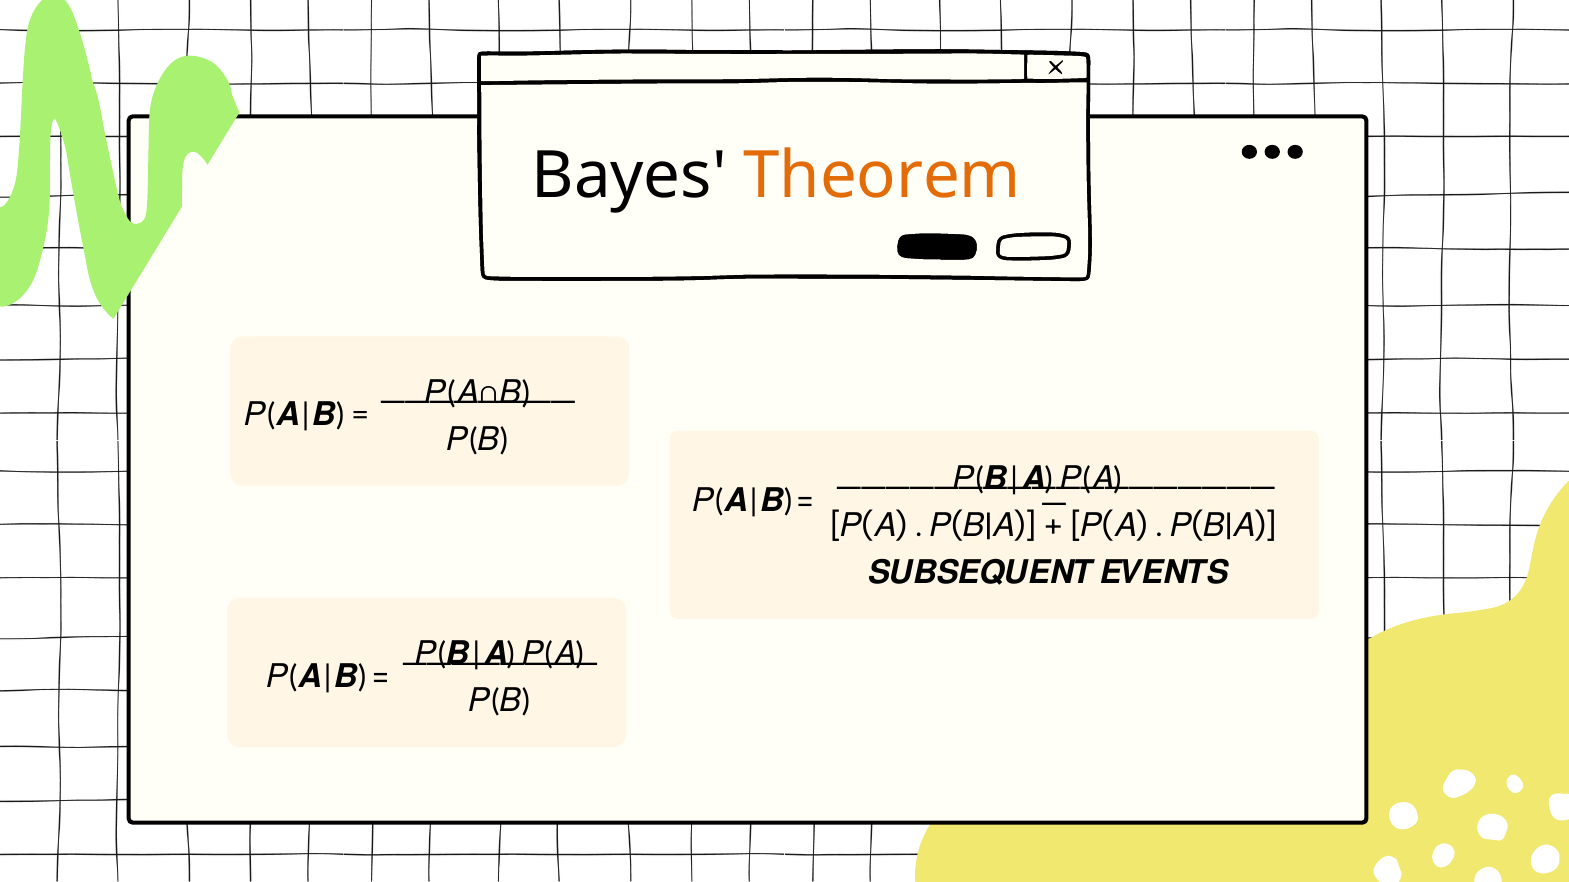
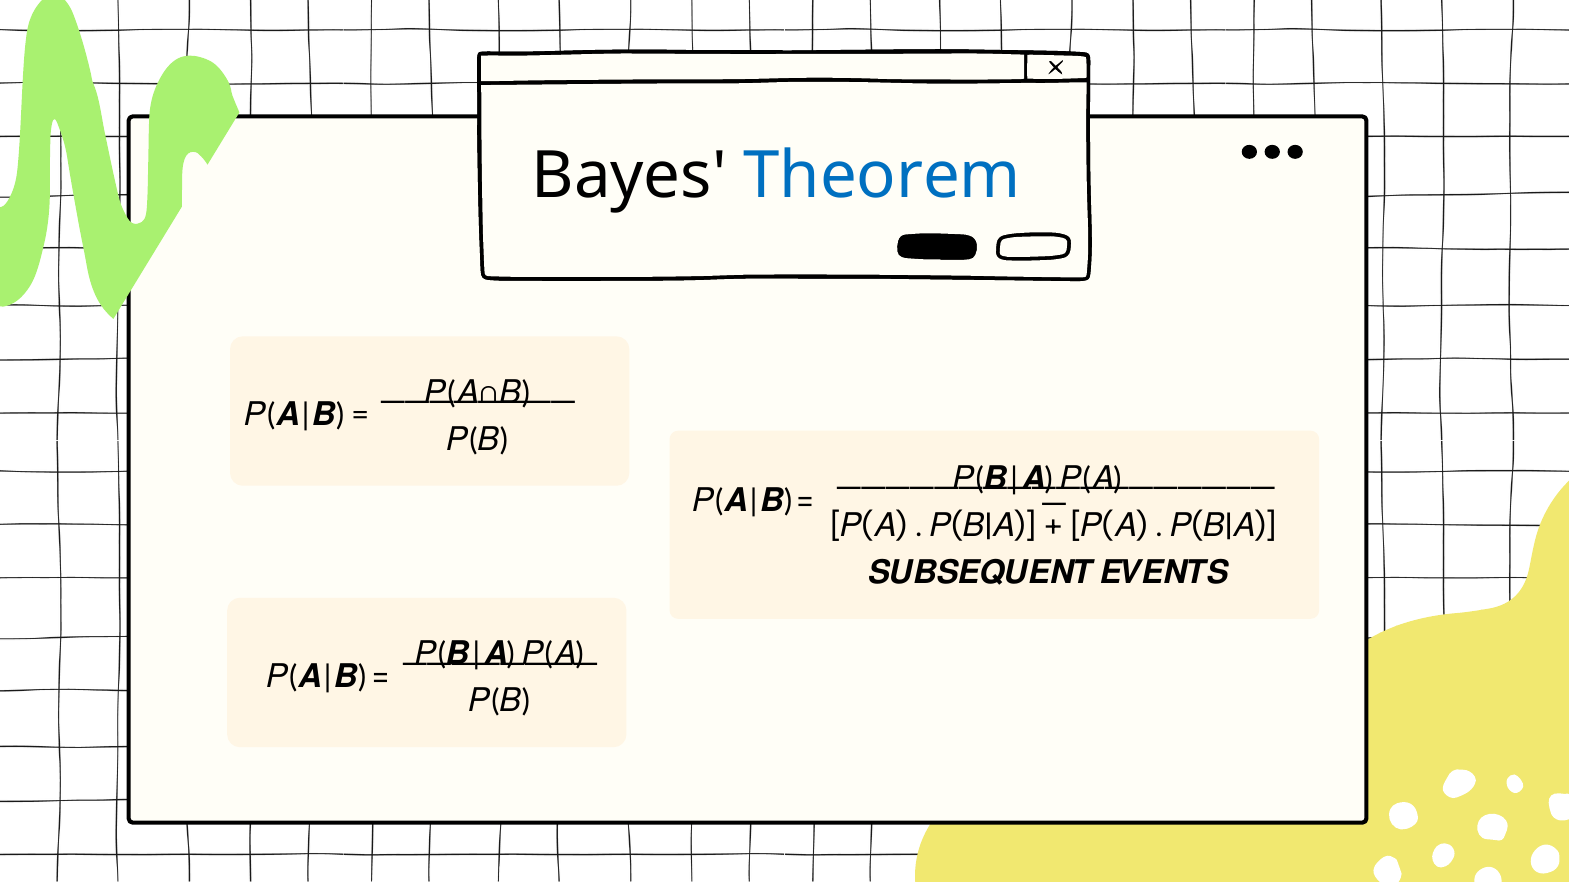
Theorem colour: orange -> blue (882, 176)
